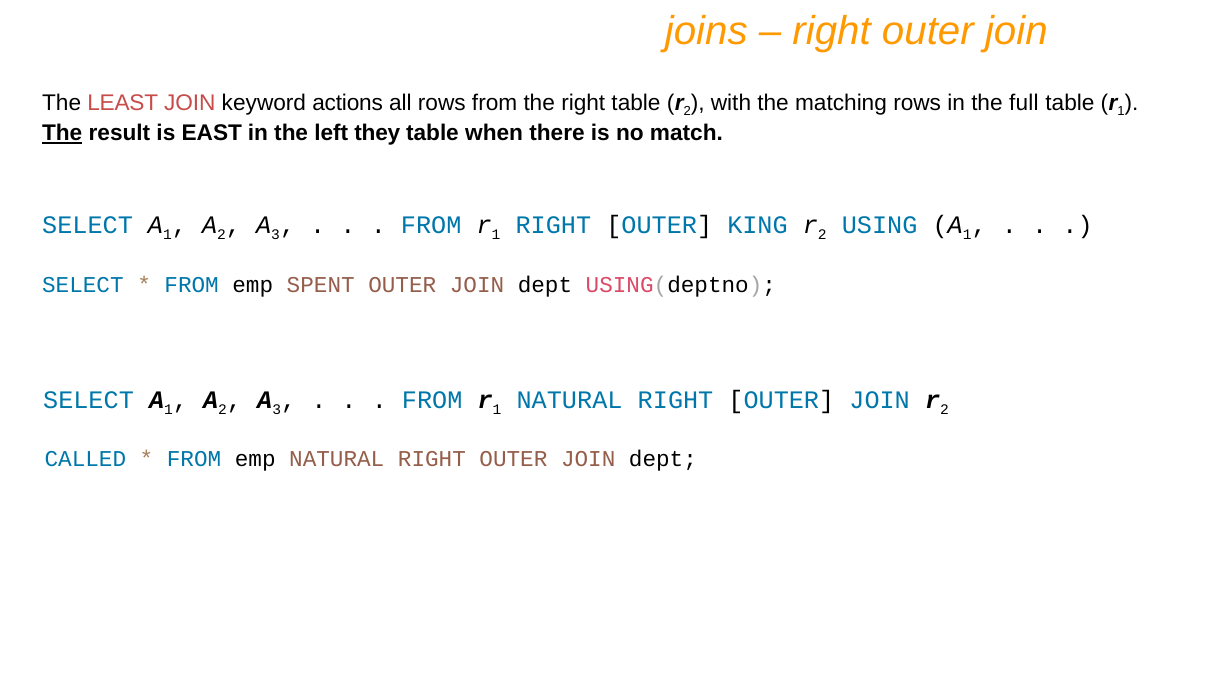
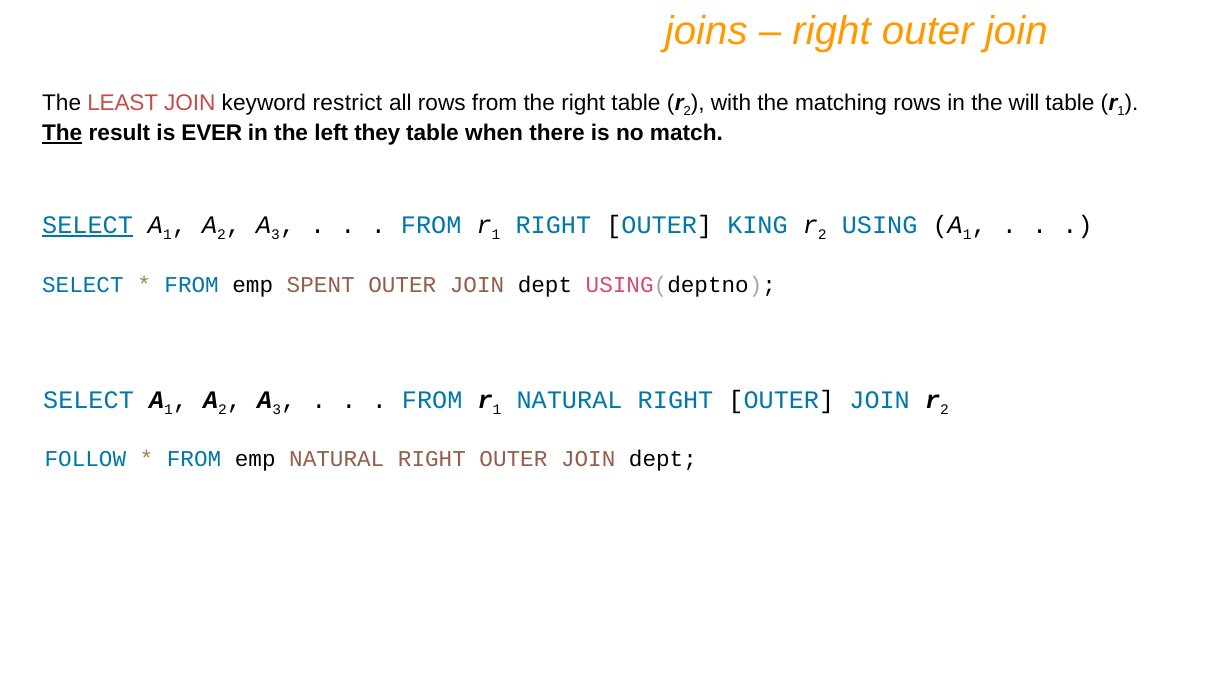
actions: actions -> restrict (347, 103)
full: full -> will (1024, 103)
EAST: EAST -> EVER (212, 134)
SELECT underline: none -> present (88, 225)
CALLED: CALLED -> FOLLOW (85, 459)
